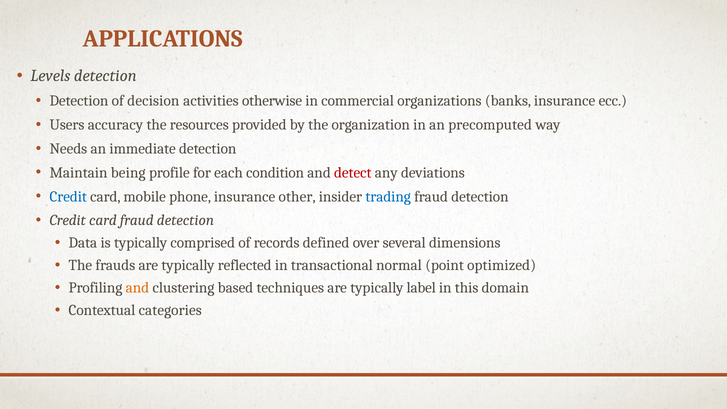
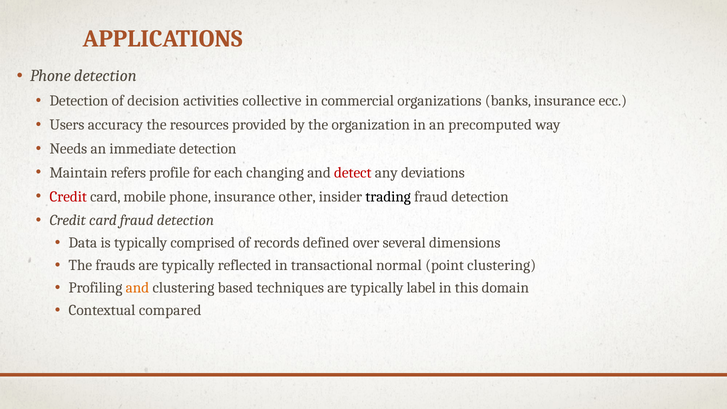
Levels: Levels -> Phone (50, 76)
otherwise: otherwise -> collective (272, 101)
being: being -> refers (128, 173)
condition: condition -> changing (275, 173)
Credit colour: blue -> red (68, 197)
trading colour: blue -> black (388, 197)
point optimized: optimized -> clustering (502, 265)
categories: categories -> compared (170, 310)
